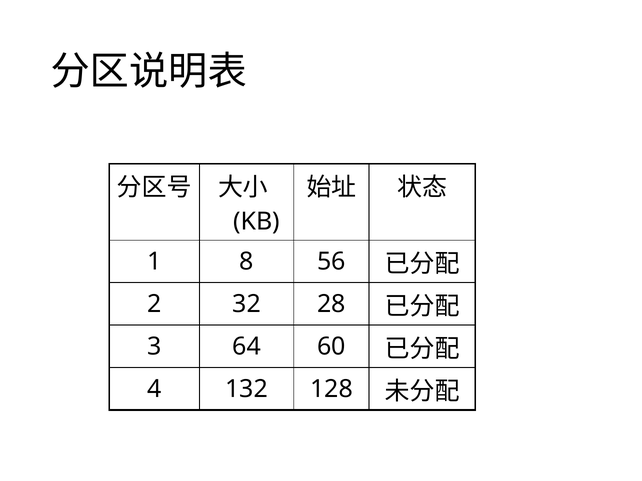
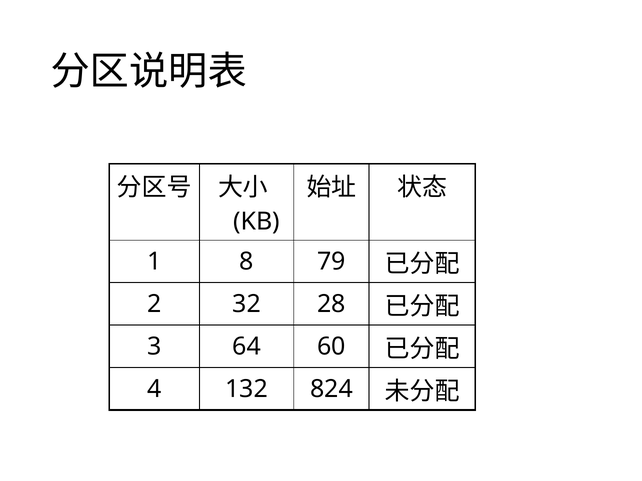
56: 56 -> 79 (332, 262)
128: 128 -> 824 (332, 390)
